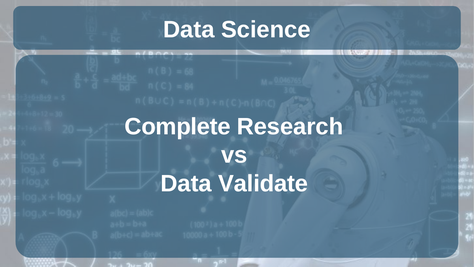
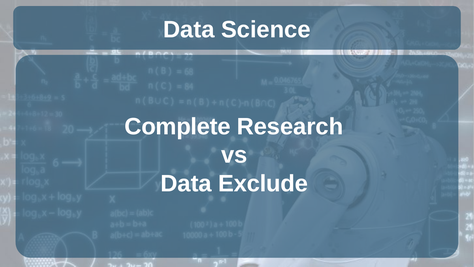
Validate: Validate -> Exclude (263, 183)
